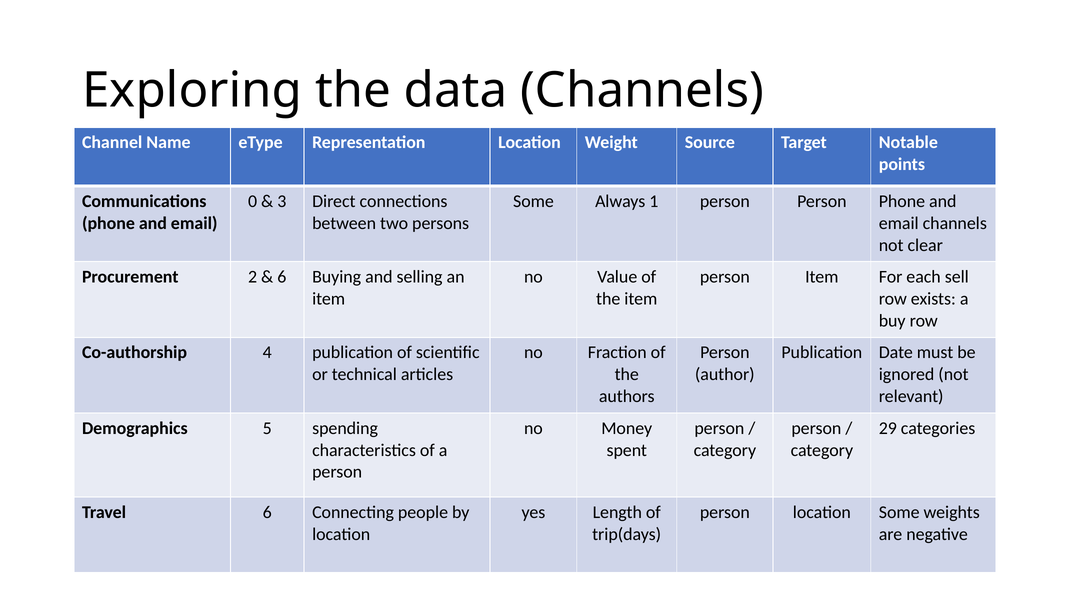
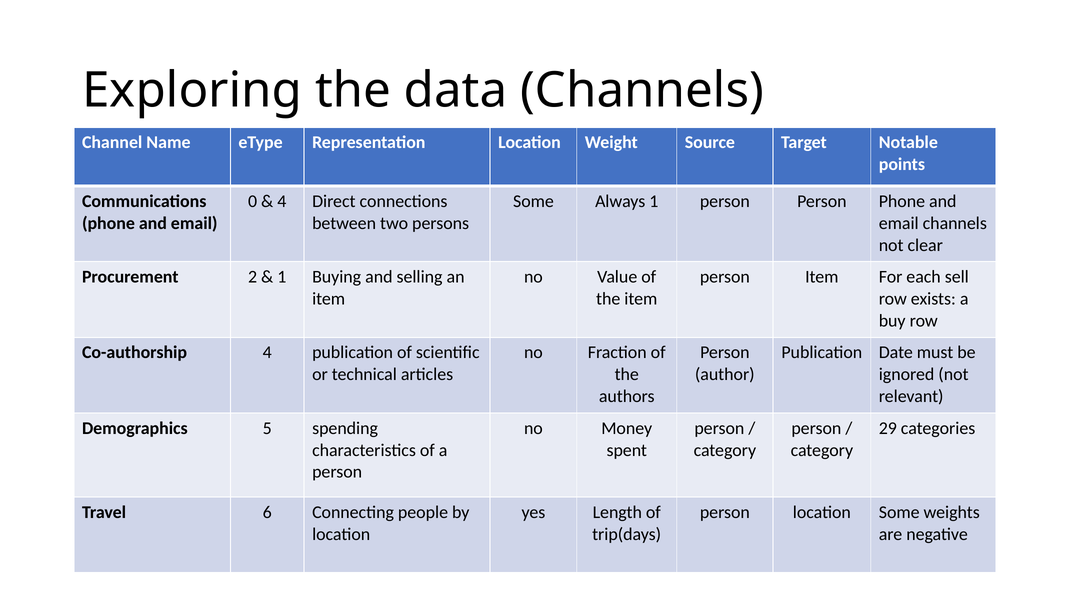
3: 3 -> 4 (282, 201)
6: 6 -> 1 (282, 277)
